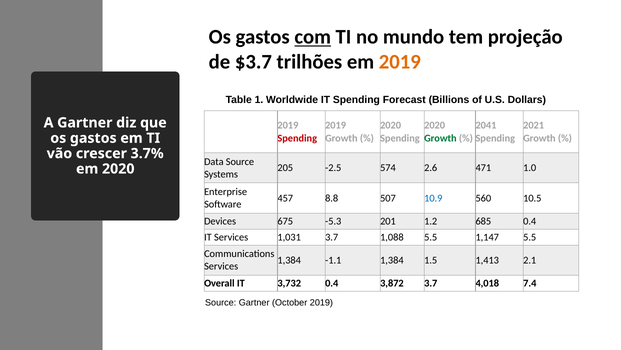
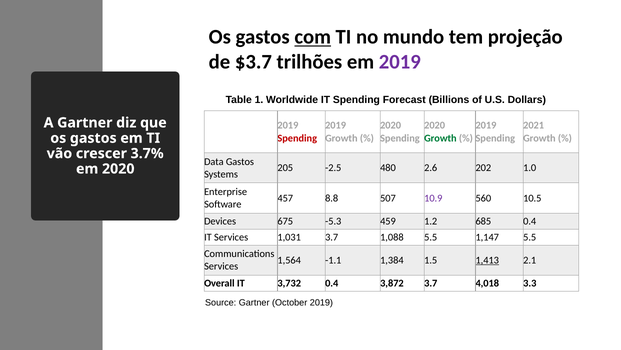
2019 colour: orange -> purple (400, 62)
2041: 2041 -> 2019 (486, 125)
Data Source: Source -> Gastos (240, 161)
574: 574 -> 480 (388, 168)
471: 471 -> 202 (483, 168)
10.9 colour: blue -> purple (433, 198)
201: 201 -> 459 (388, 221)
1,384: 1,384 -> 1,564 (289, 260)
1,413 underline: none -> present (487, 260)
7.4: 7.4 -> 3.3 (530, 283)
